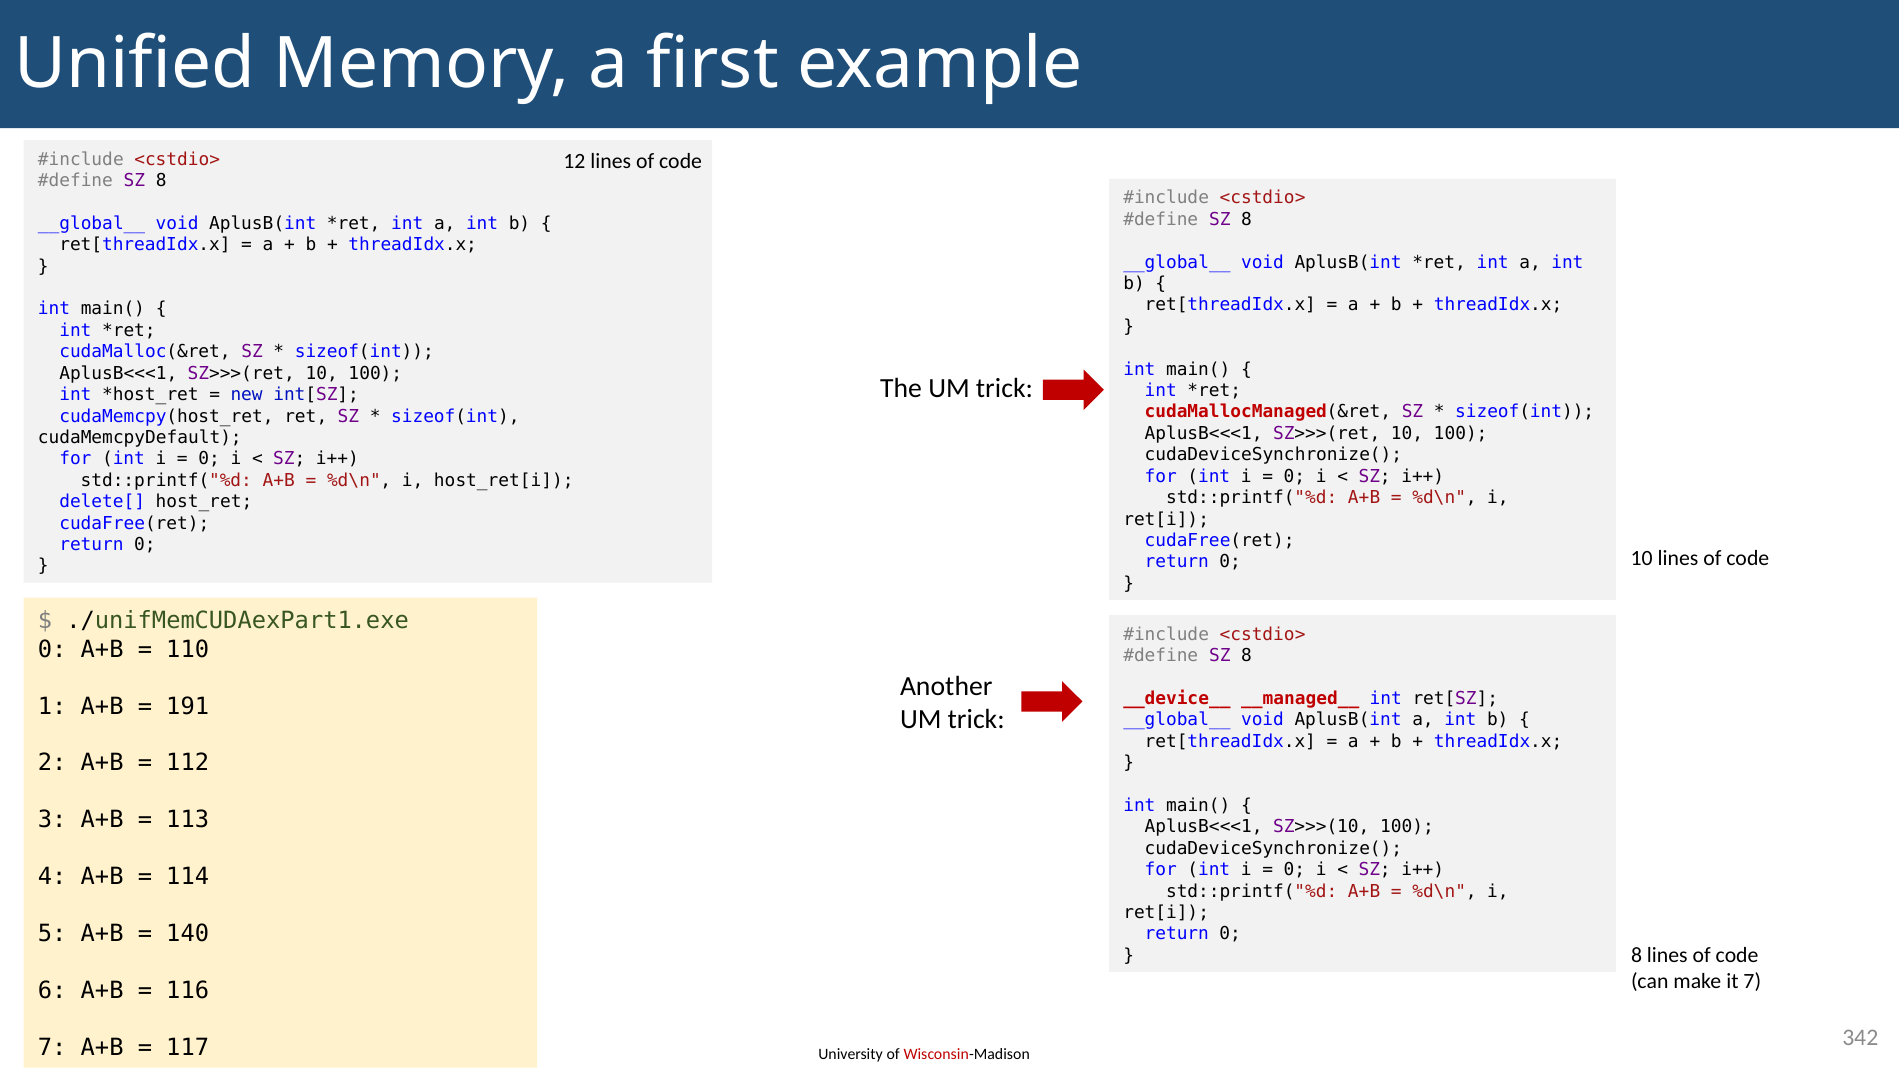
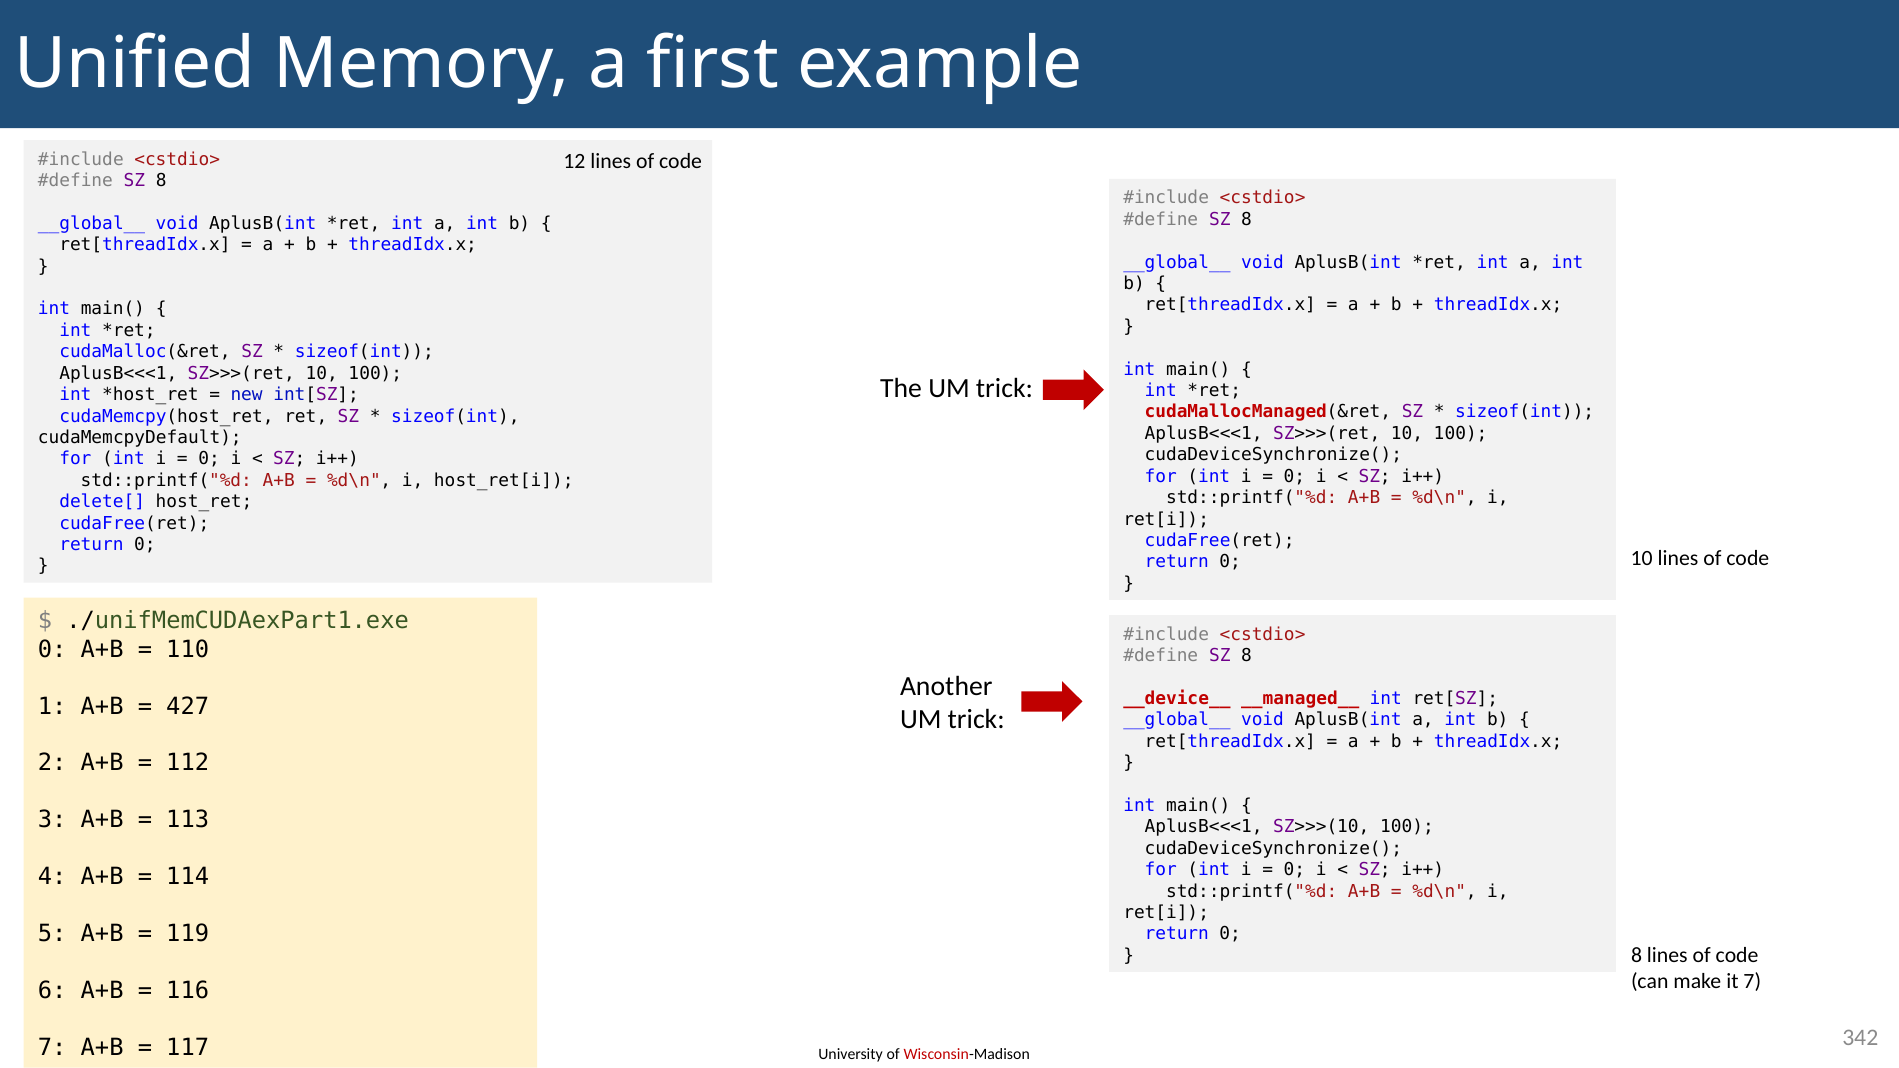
191: 191 -> 427 (188, 706)
140: 140 -> 119 (188, 934)
